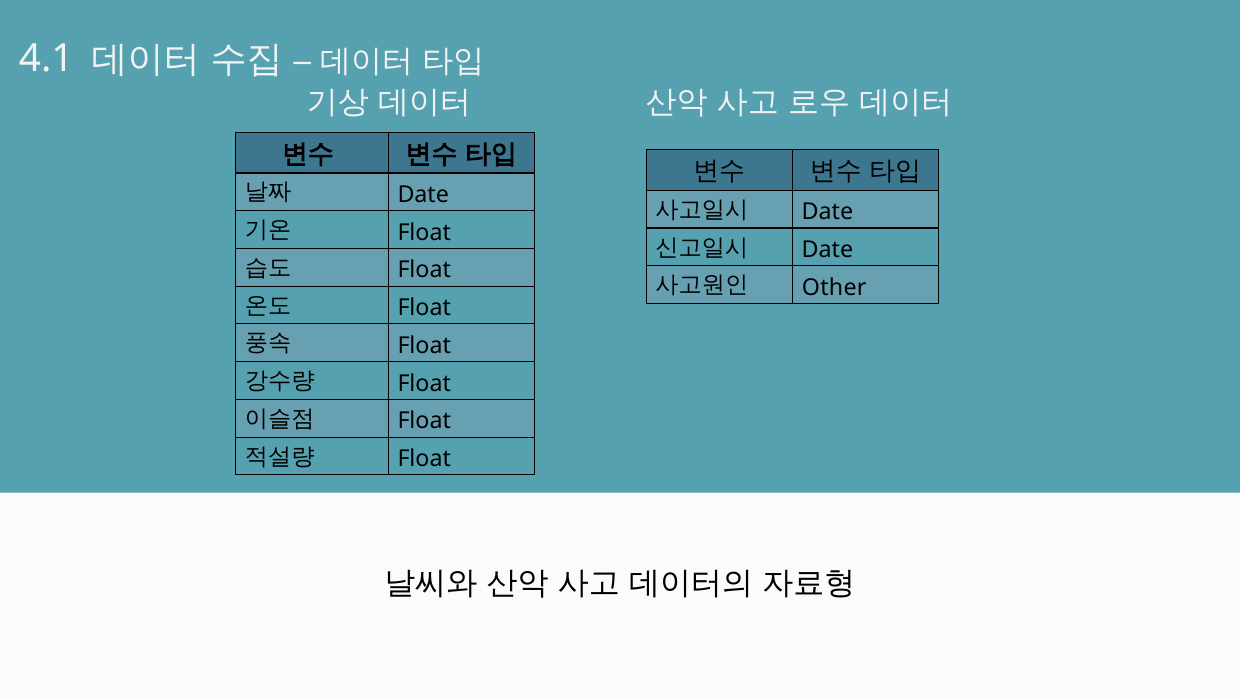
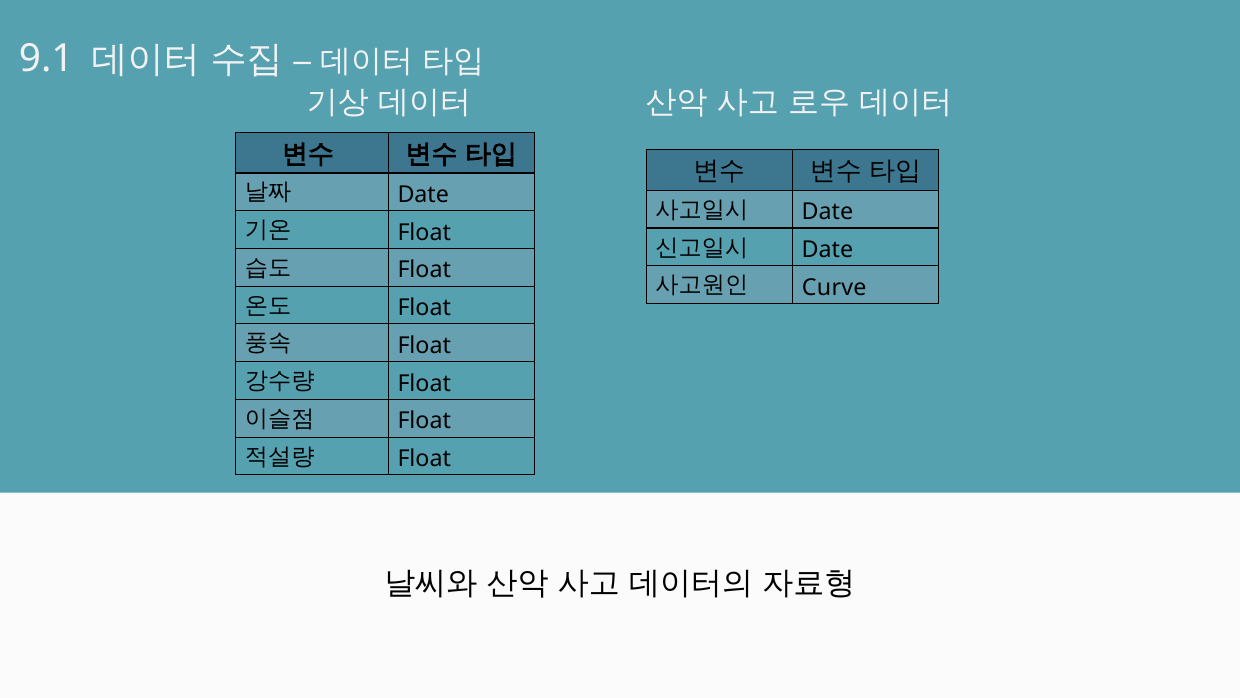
4.1: 4.1 -> 9.1 (46, 58)
Other: Other -> Curve (834, 287)
